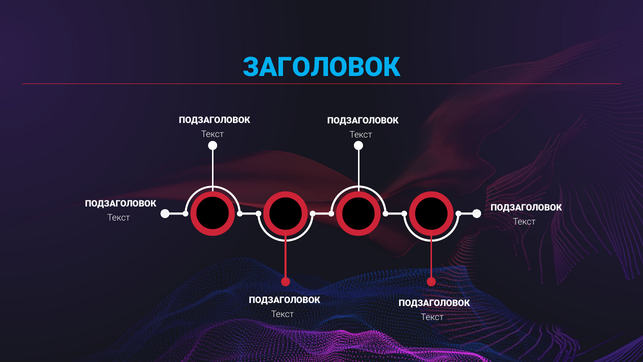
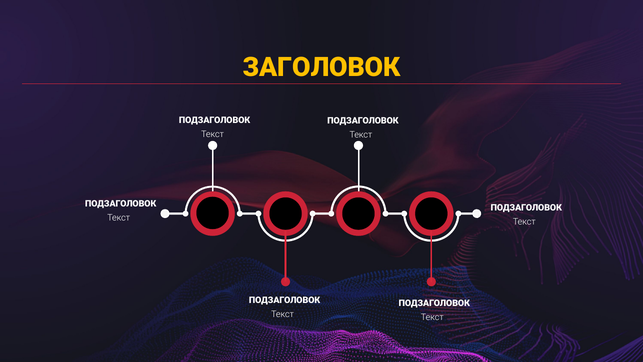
ЗАГОЛОВОК colour: light blue -> yellow (322, 67)
